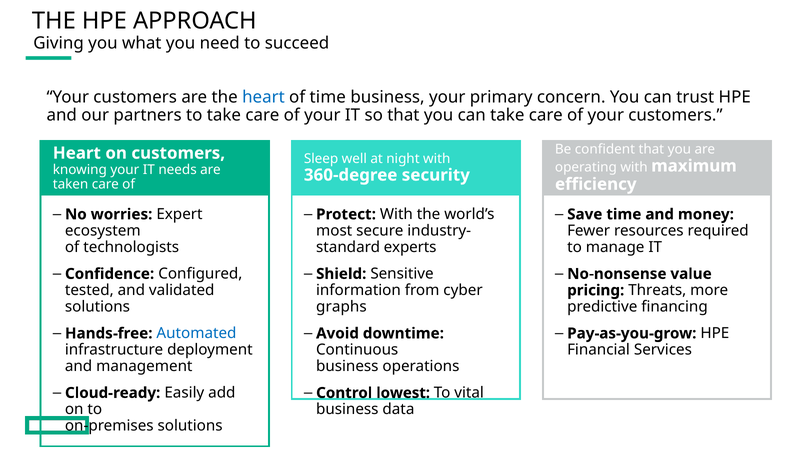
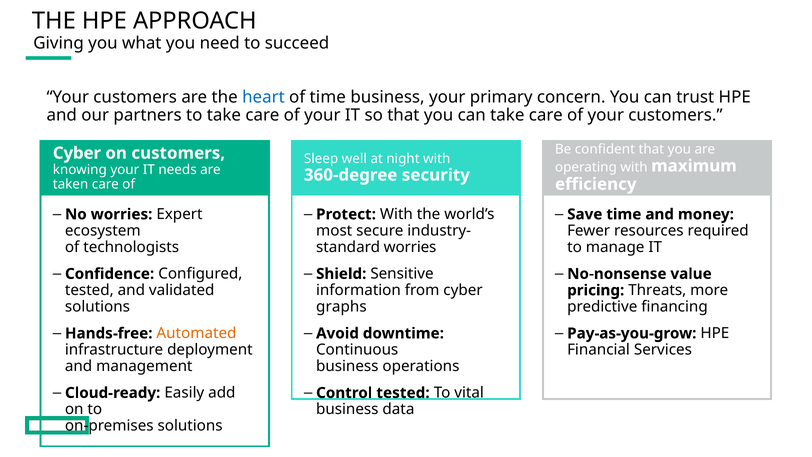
Heart: Heart -> Cyber (77, 153)
experts: experts -> worries (410, 247)
Automated colour: blue -> orange (196, 333)
Control lowest: lowest -> tested (403, 393)
